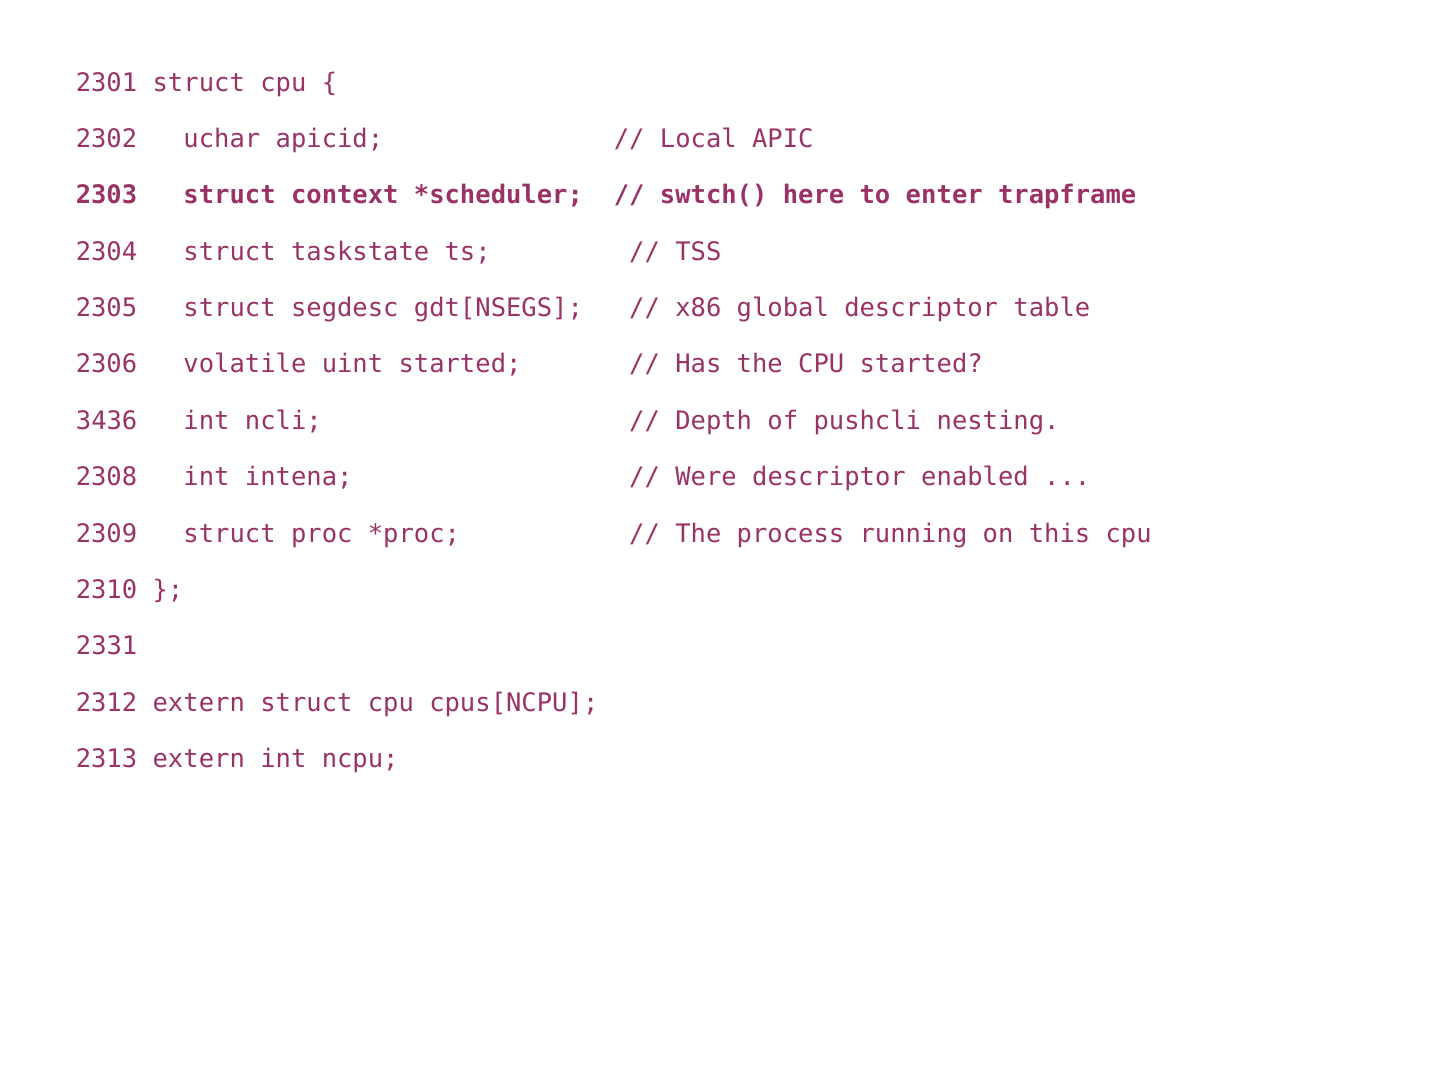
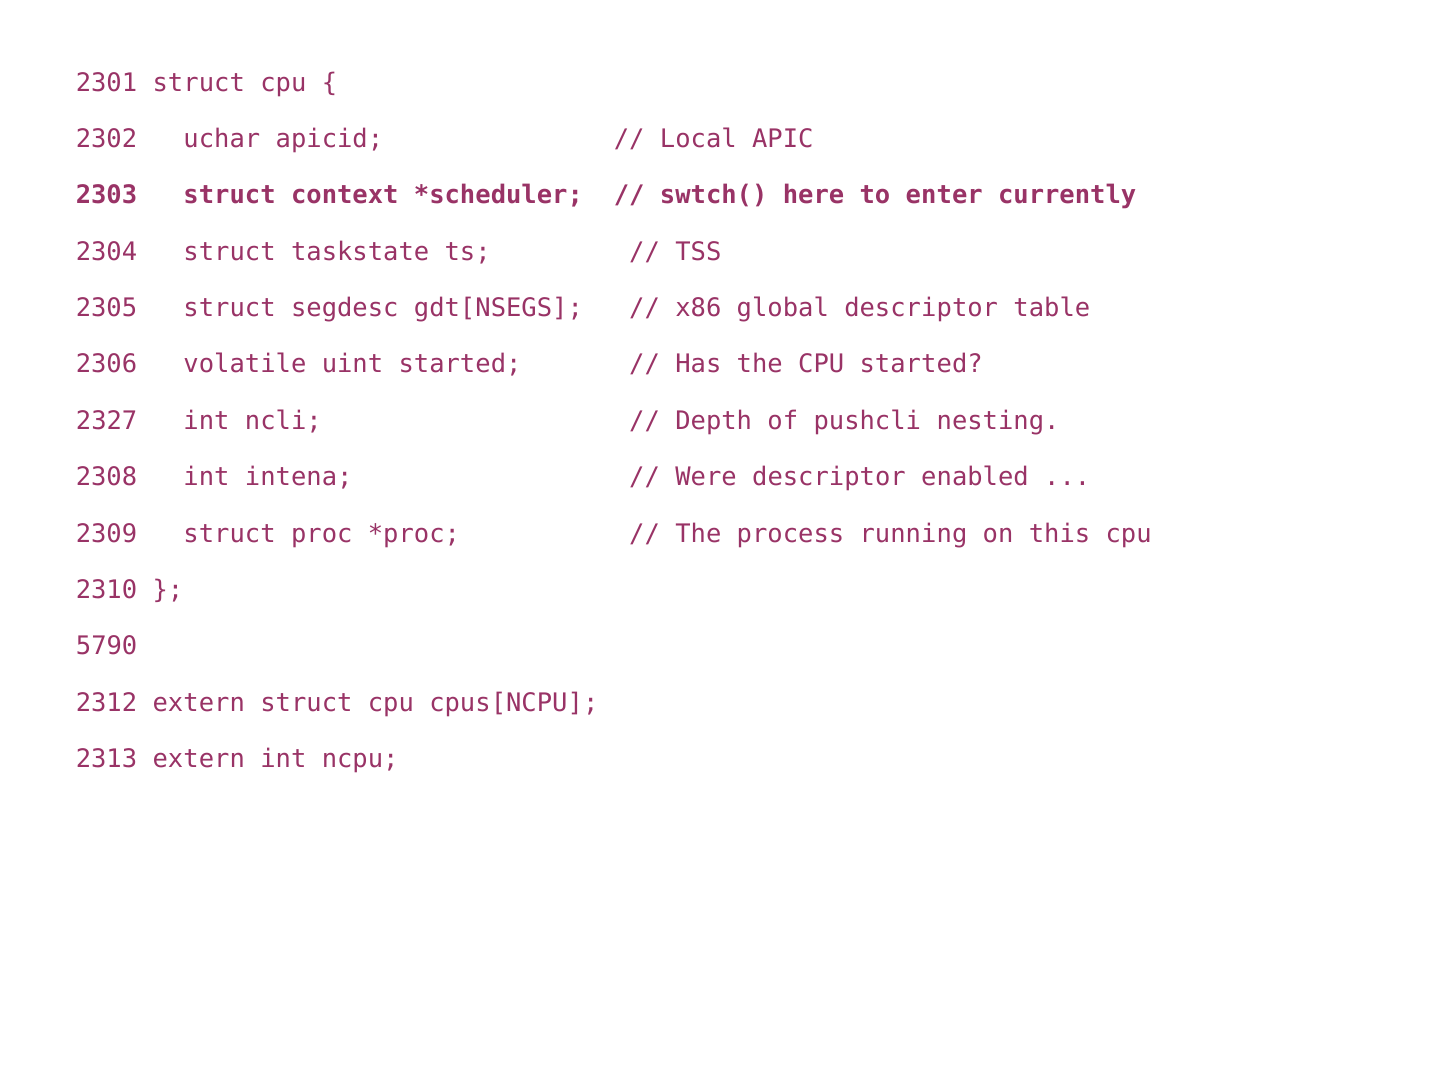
trapframe: trapframe -> currently (1067, 195)
3436: 3436 -> 2327 (107, 421)
2331: 2331 -> 5790 (107, 646)
